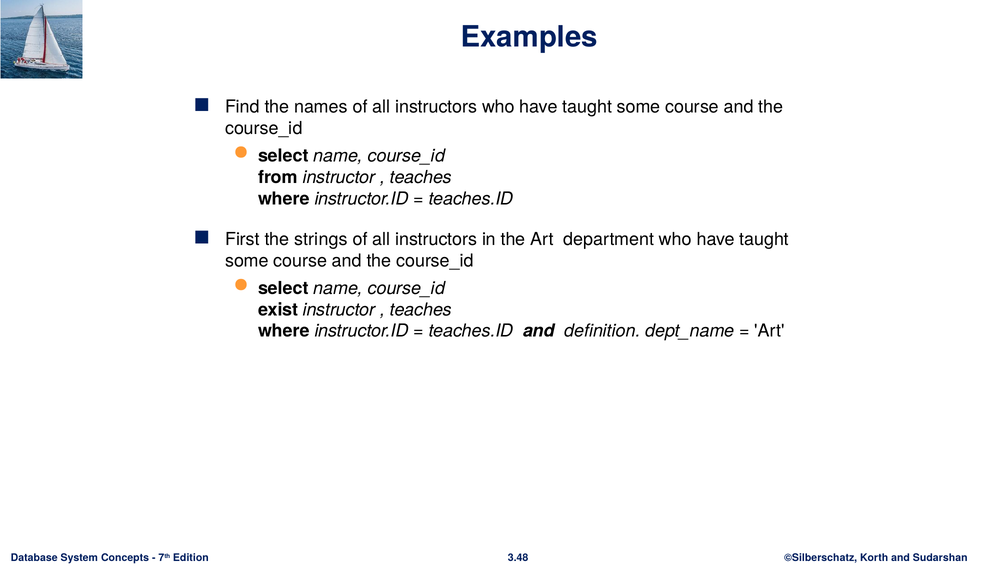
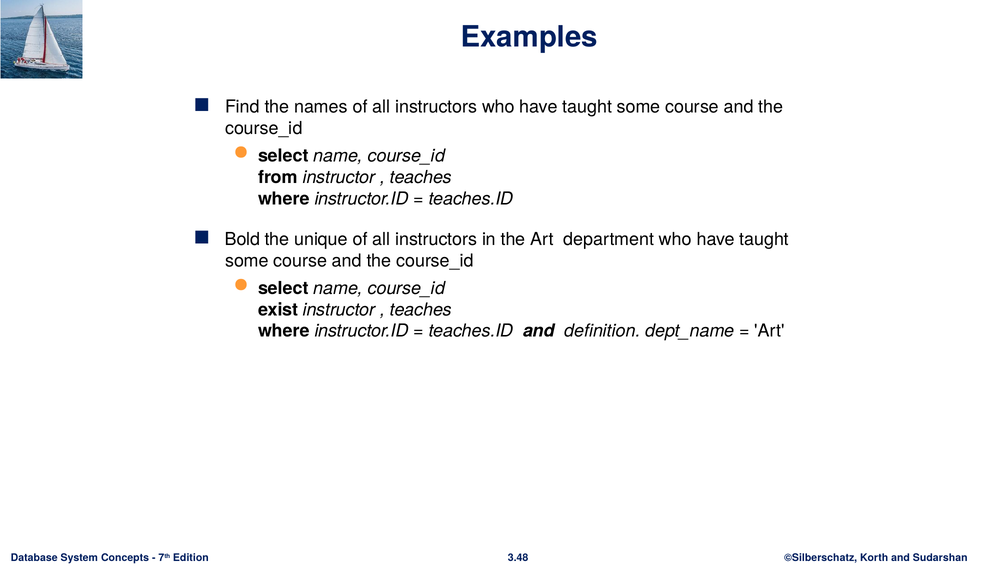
First: First -> Bold (243, 239)
strings: strings -> unique (321, 239)
